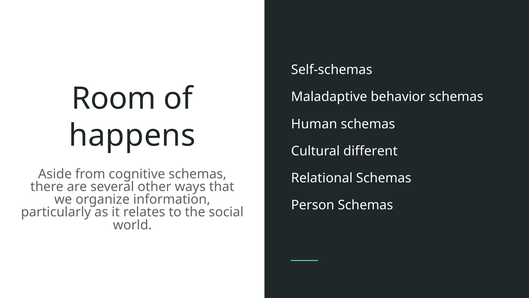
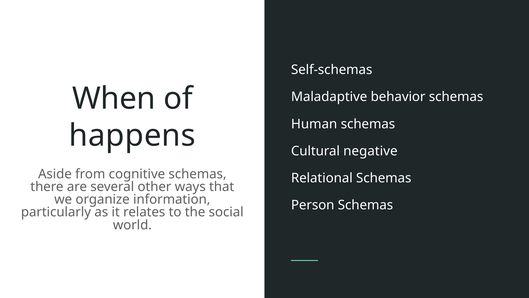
Room: Room -> When (114, 98)
different: different -> negative (370, 151)
